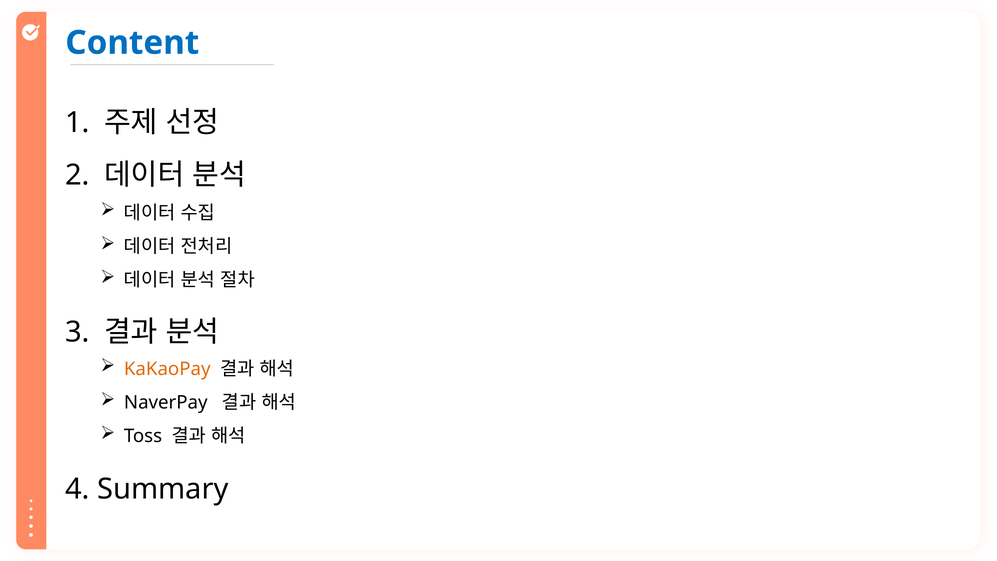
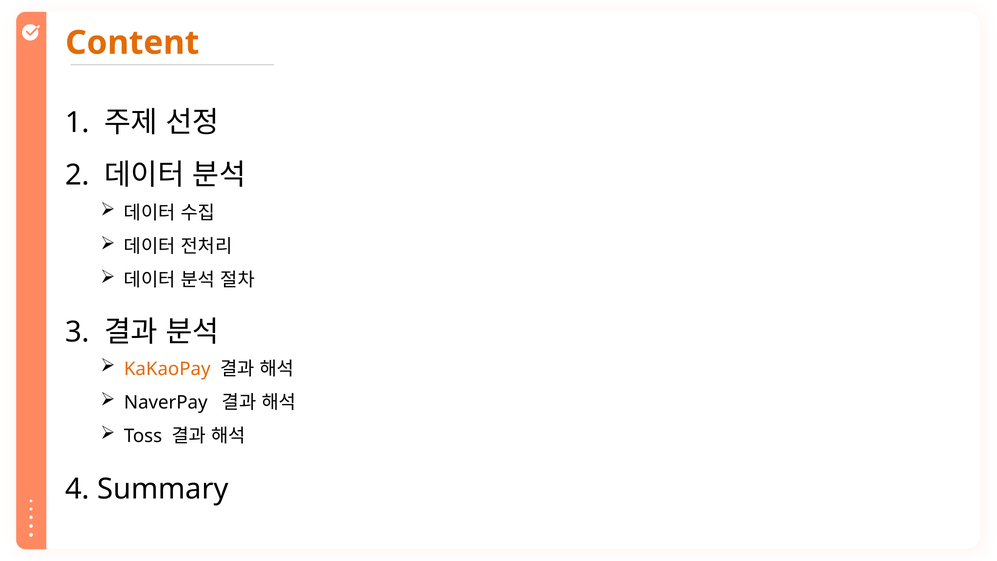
Content colour: blue -> orange (132, 43)
